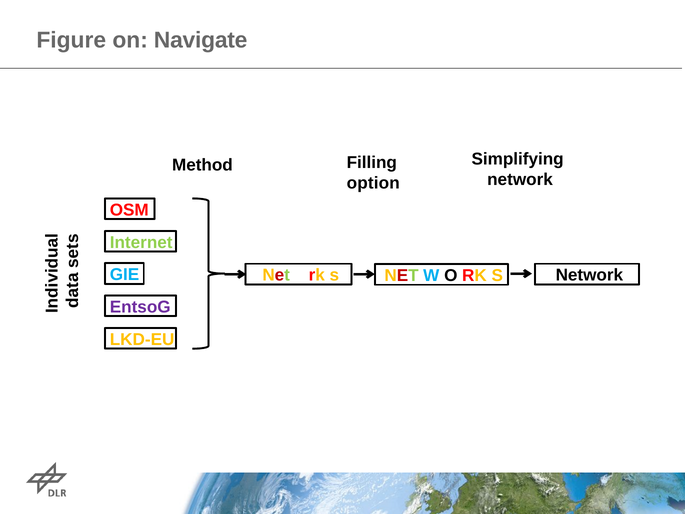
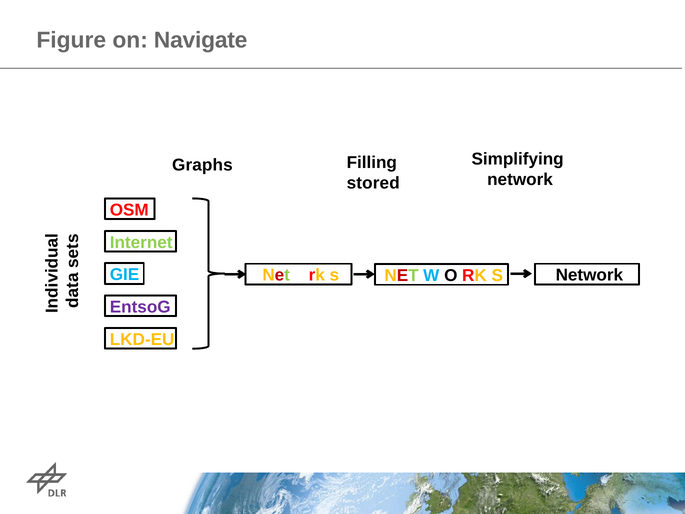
Method: Method -> Graphs (202, 165)
option: option -> stored (373, 183)
